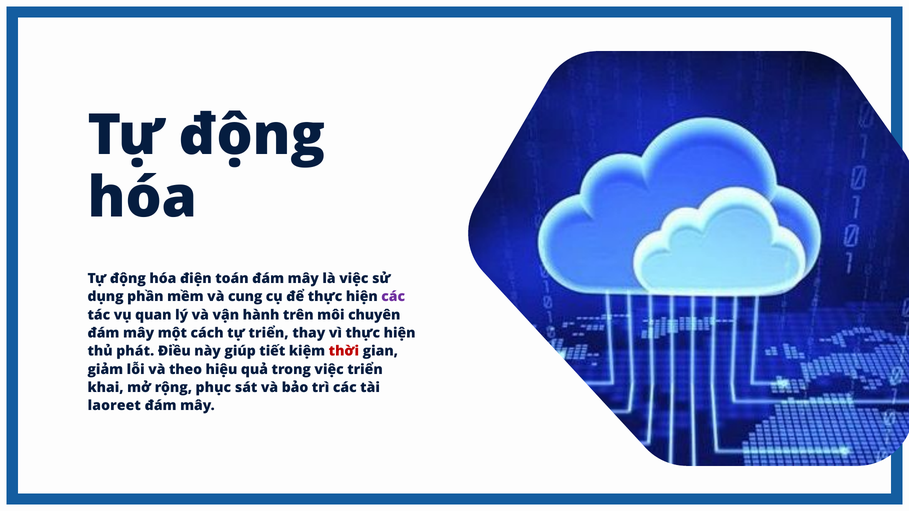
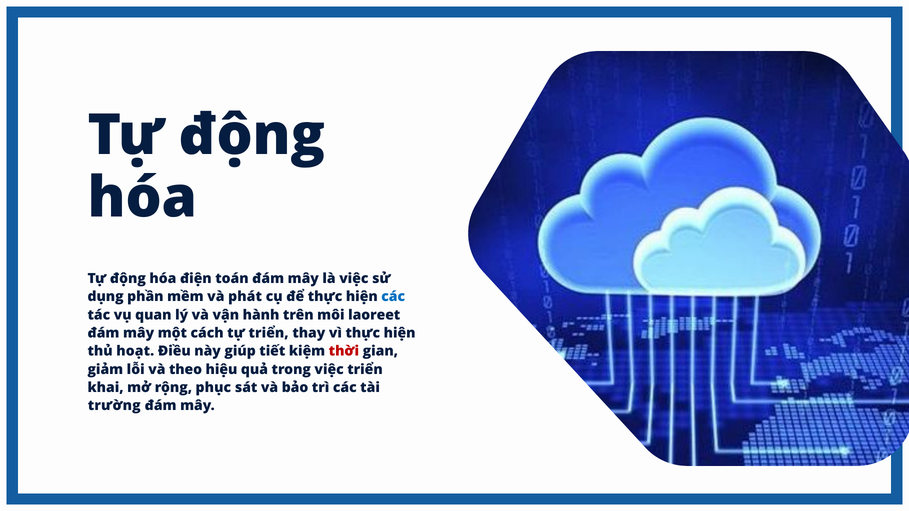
cung: cung -> phát (245, 297)
các colour: purple -> blue (393, 297)
chuyên: chuyên -> laoreet (374, 315)
phát: phát -> hoạt (135, 352)
laoreet: laoreet -> trường (114, 406)
